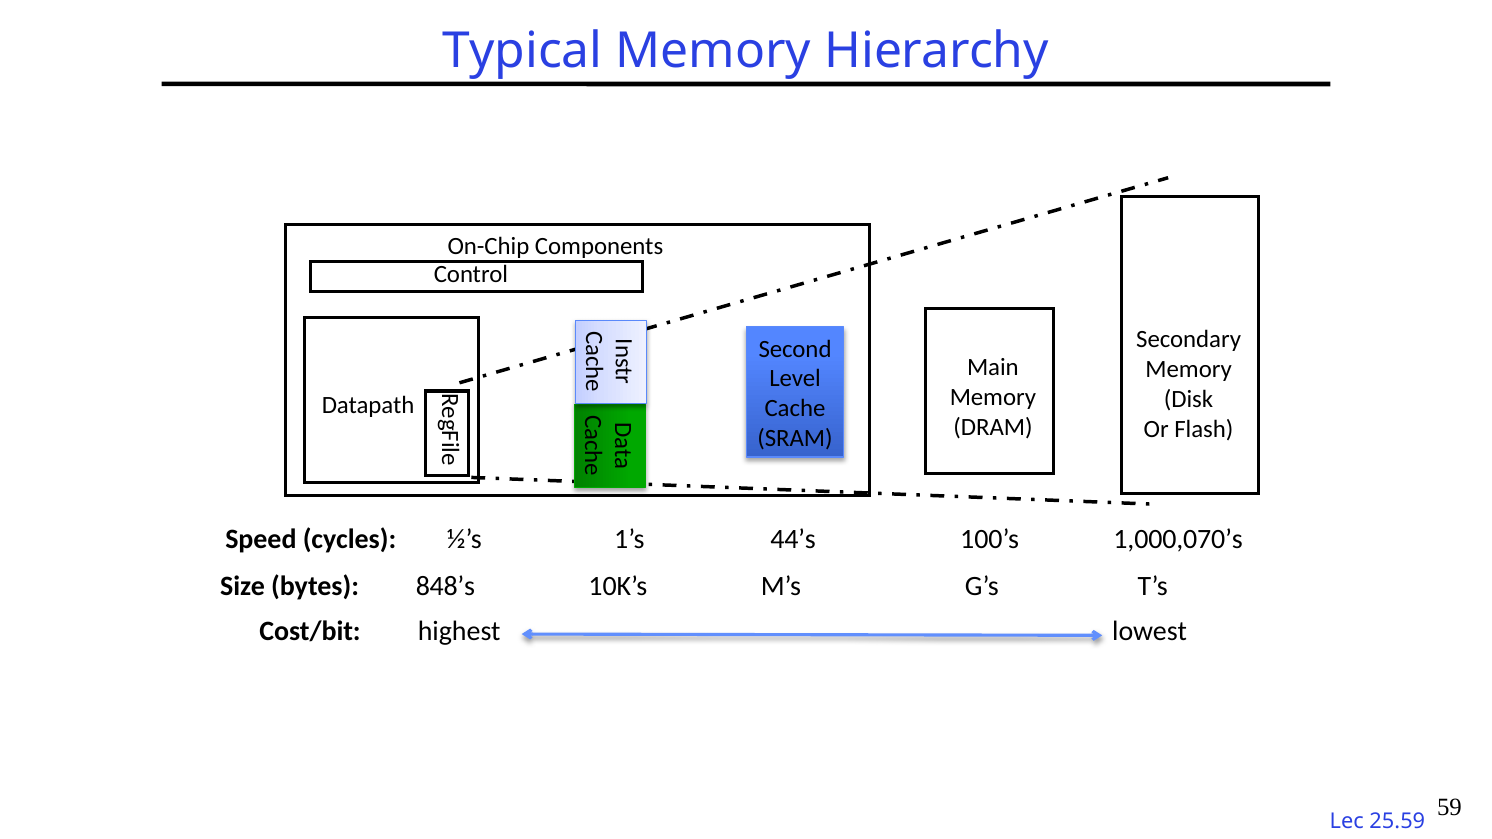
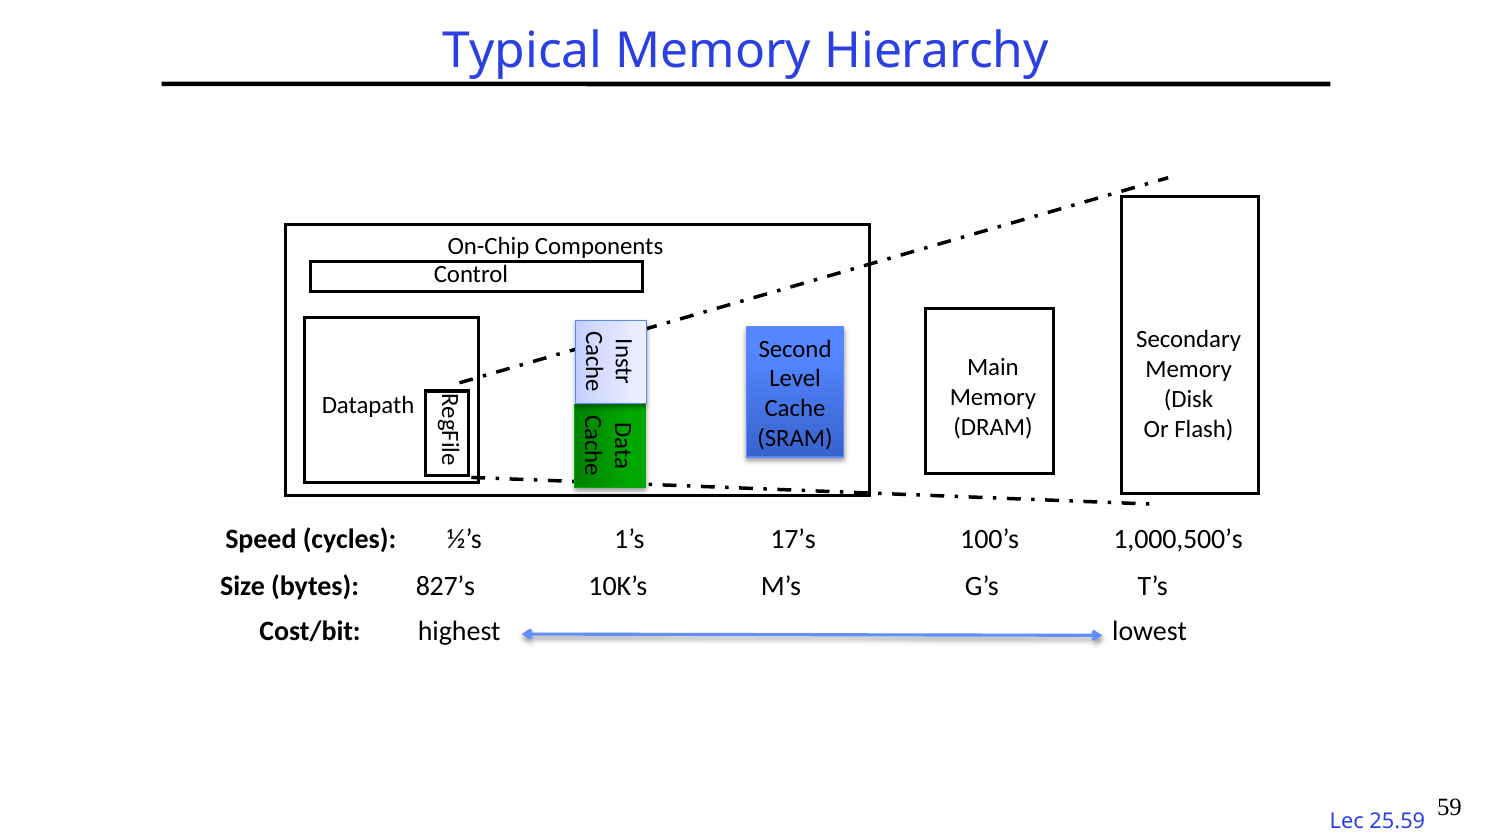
44’s: 44’s -> 17’s (793, 540)
1,000,070’s: 1,000,070’s -> 1,000,500’s (1178, 540)
848’s: 848’s -> 827’s (445, 586)
